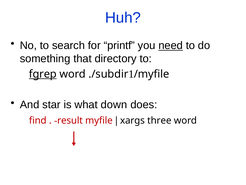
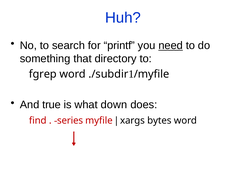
fgrep underline: present -> none (43, 74)
star: star -> true (52, 104)
result: result -> series (70, 120)
three: three -> bytes (159, 120)
